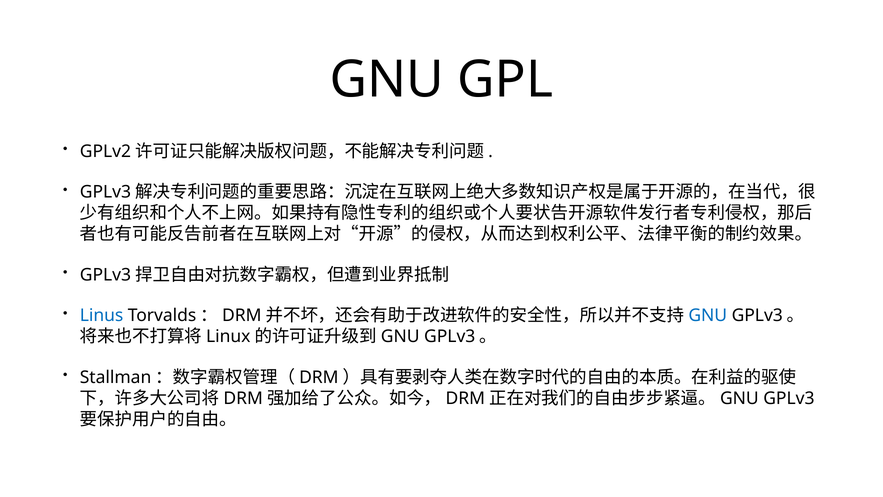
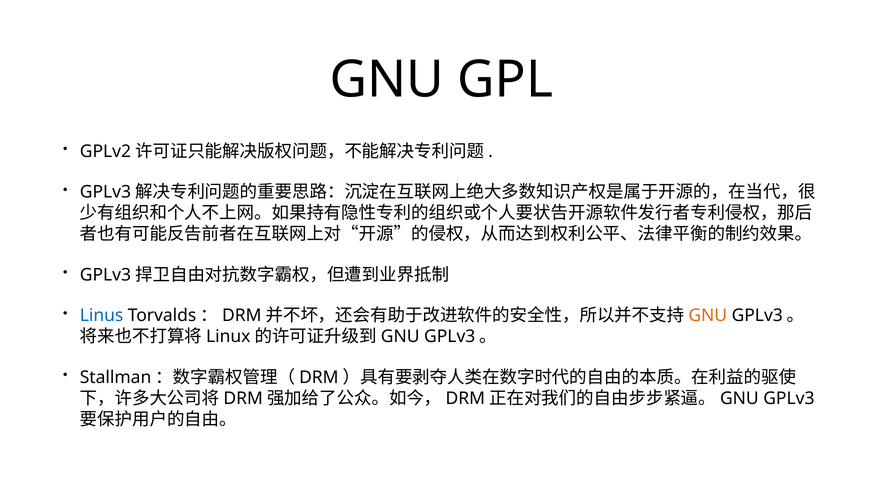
GNU colour: blue -> orange (708, 315)
